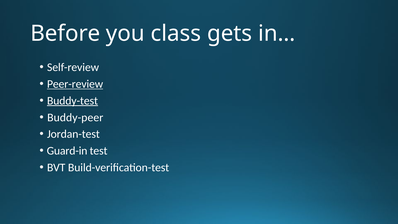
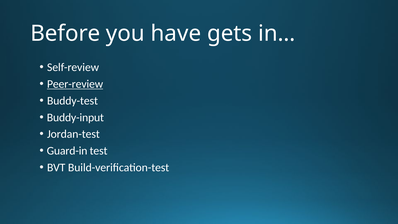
class: class -> have (176, 33)
Buddy-test underline: present -> none (72, 101)
Buddy-peer: Buddy-peer -> Buddy-input (75, 117)
